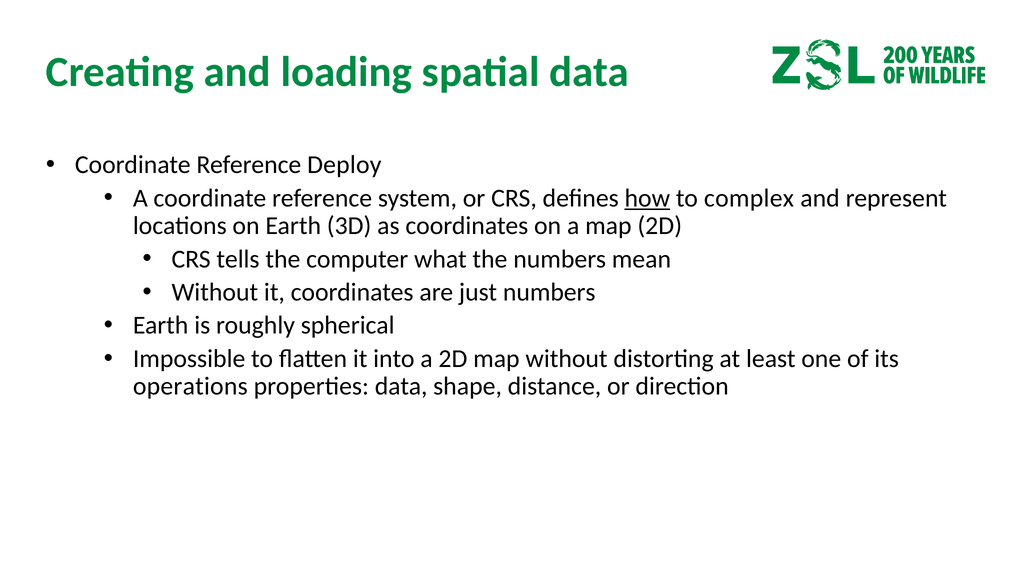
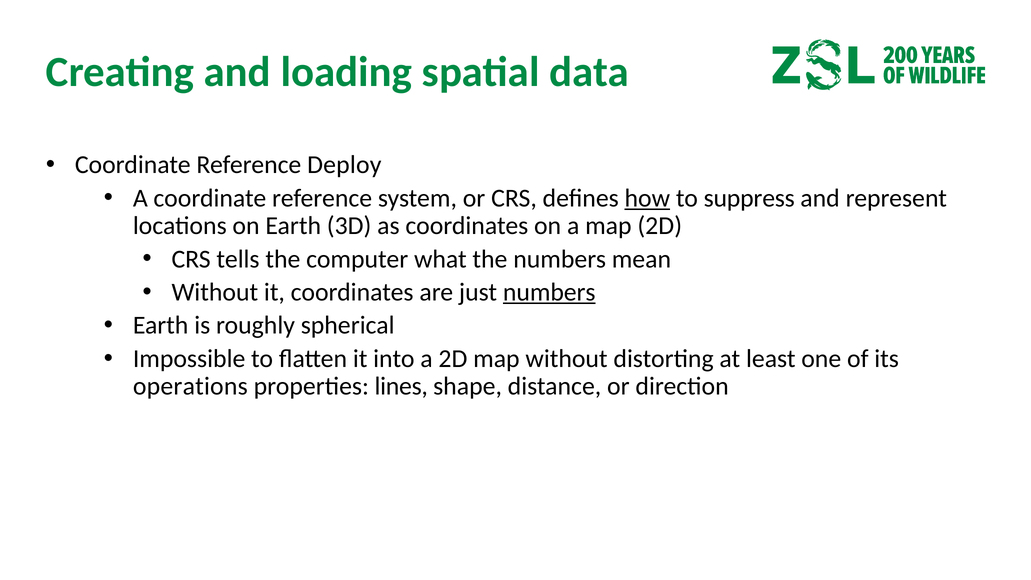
complex: complex -> suppress (749, 198)
numbers underline: none -> present (549, 292)
properties data: data -> lines (401, 386)
